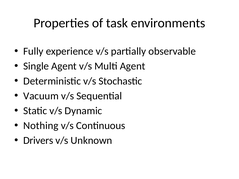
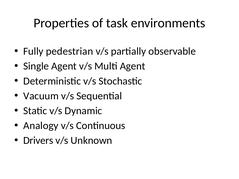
experience: experience -> pedestrian (70, 51)
Nothing: Nothing -> Analogy (41, 126)
